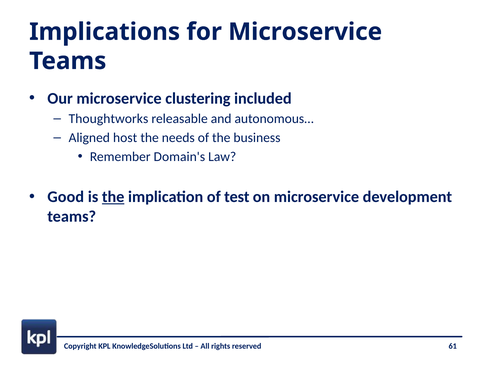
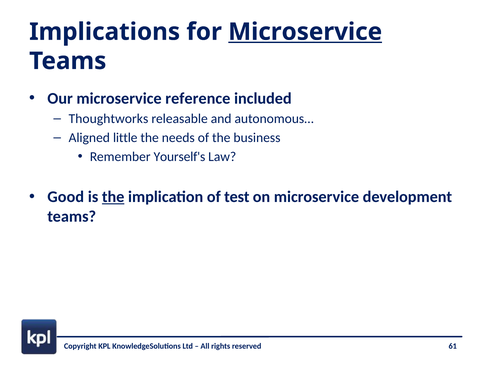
Microservice underline: none -> present (305, 32)
clustering: clustering -> reference (198, 98)
host: host -> little (125, 138)
Domain's: Domain's -> Yourself's (179, 156)
